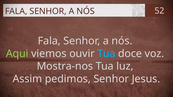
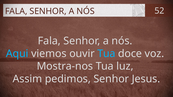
Aqui colour: light green -> light blue (17, 54)
